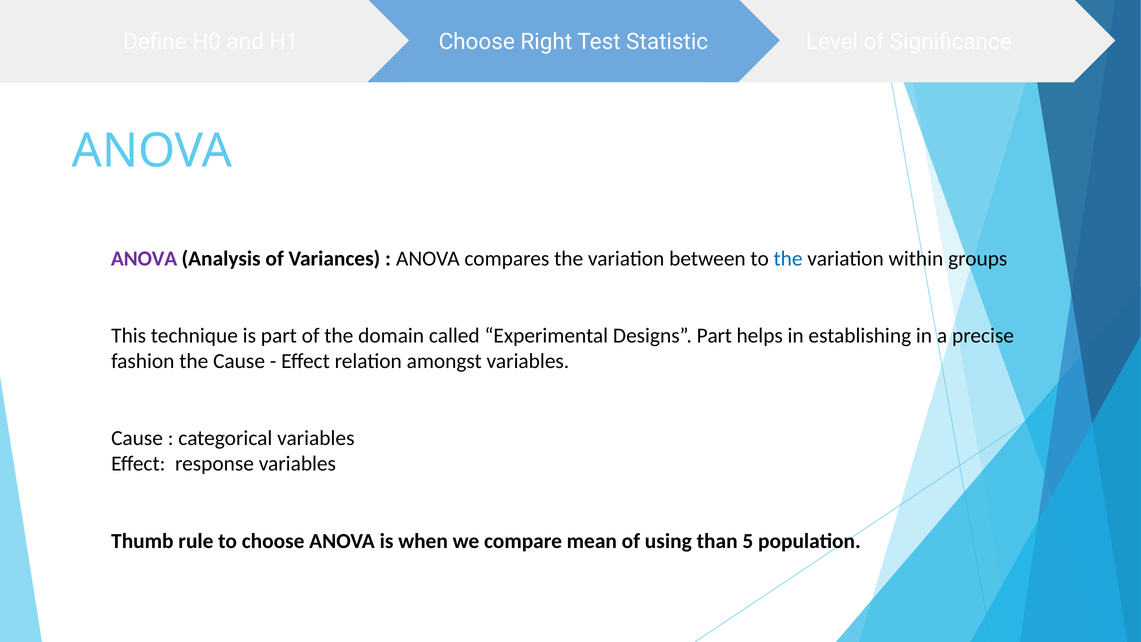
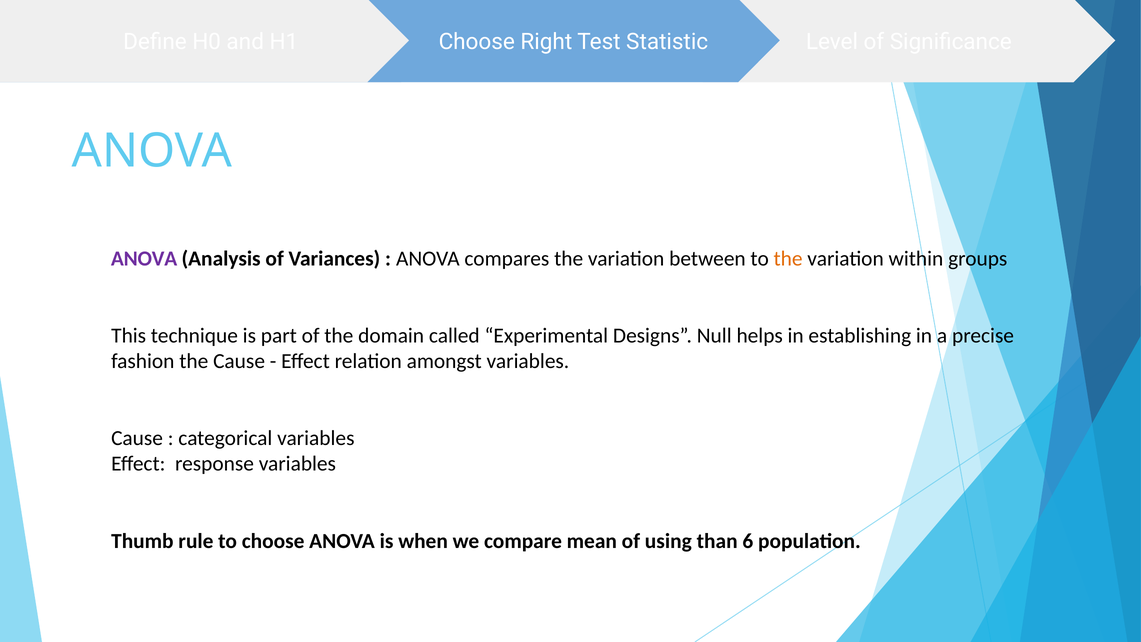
the colour: blue -> orange (788, 258)
Designs Part: Part -> Null (714, 335)
5: 5 -> 6 (748, 541)
